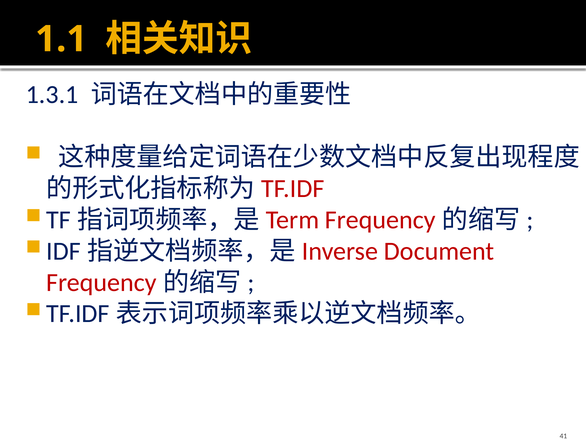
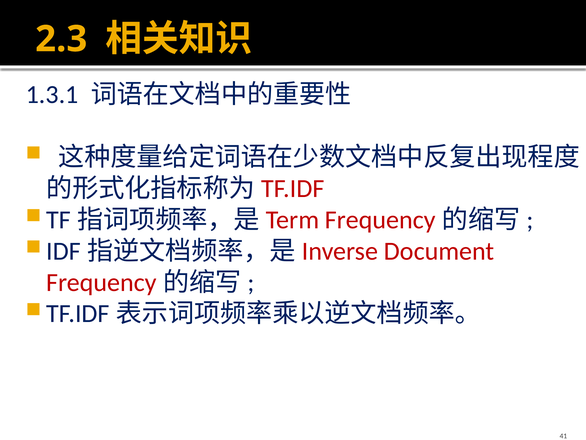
1.1: 1.1 -> 2.3 (61, 39)
